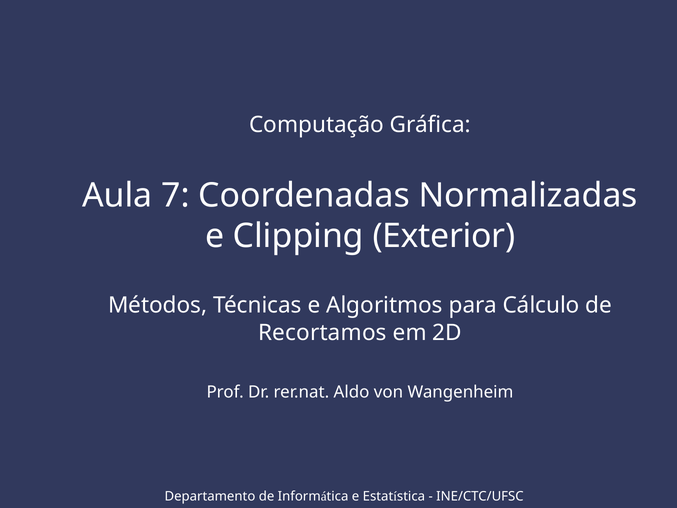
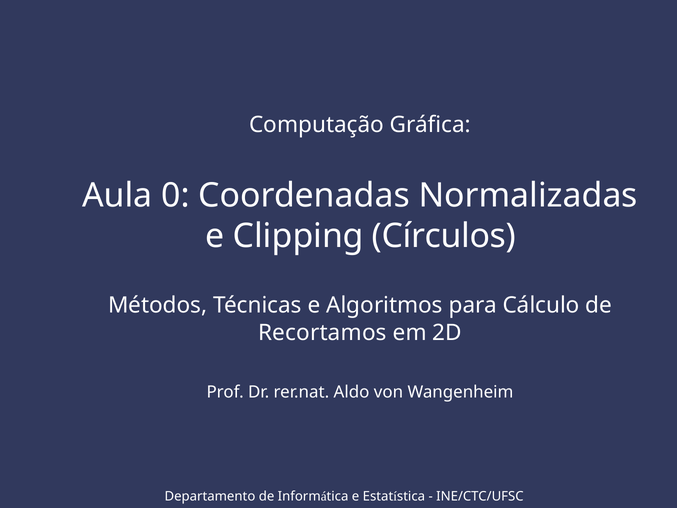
7: 7 -> 0 (175, 196)
Exterior: Exterior -> Círculos (444, 236)
